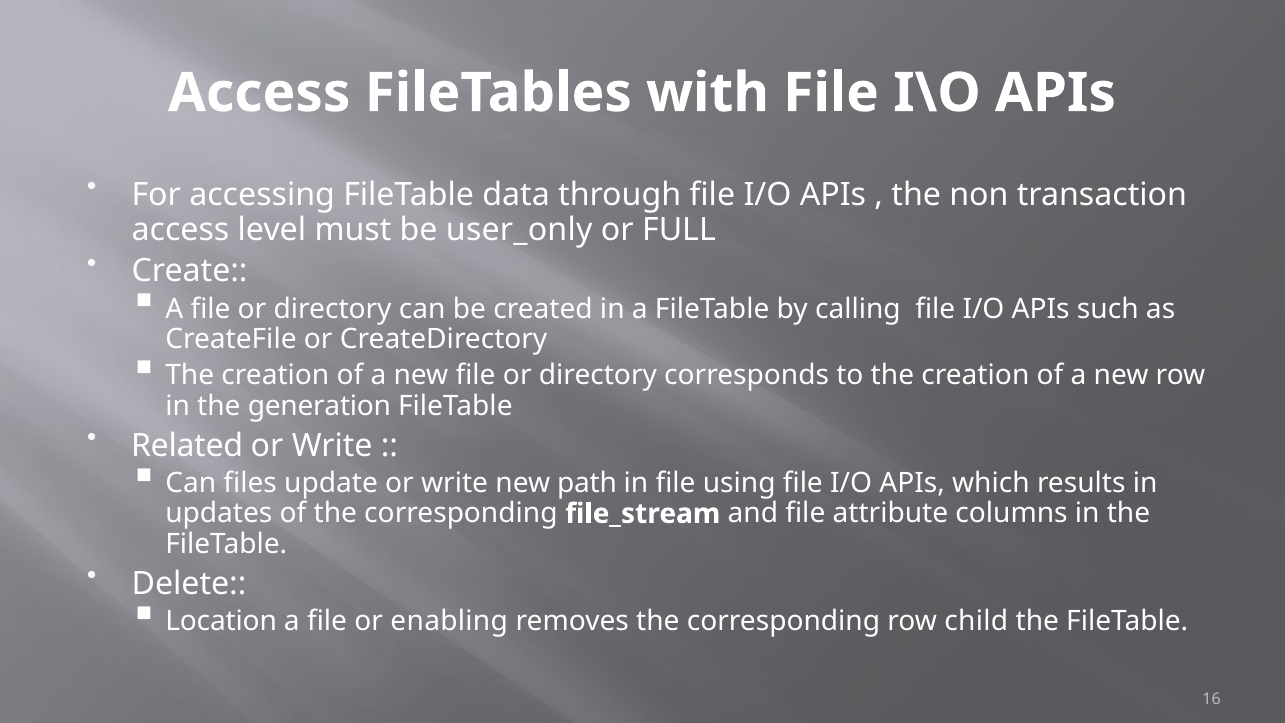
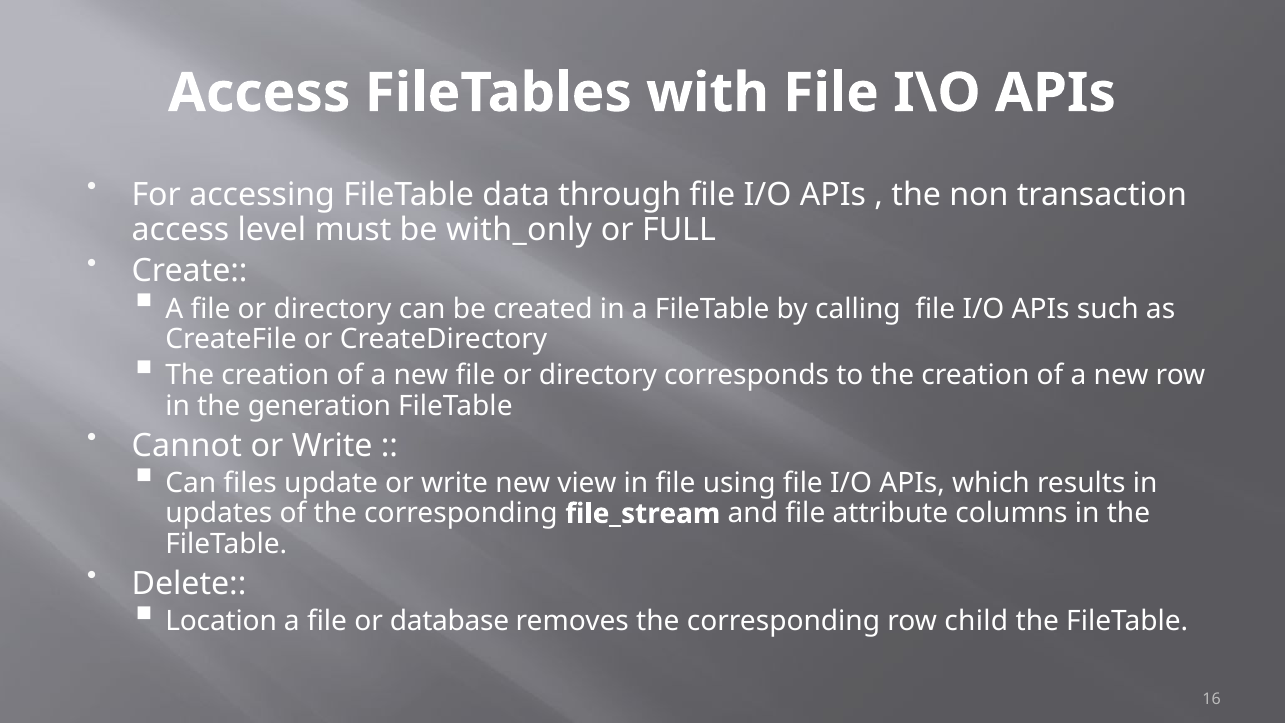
user_only: user_only -> with_only (519, 230)
Related: Related -> Cannot (187, 446)
path: path -> view (587, 483)
enabling: enabling -> database (449, 622)
